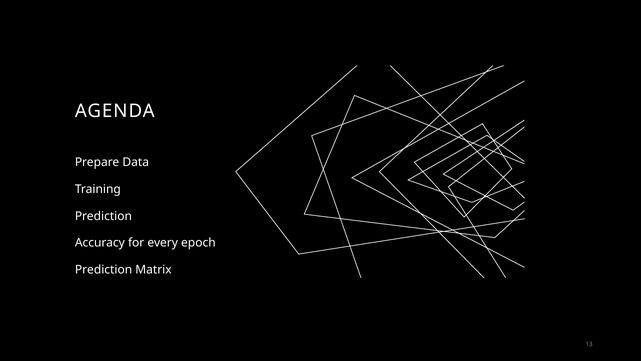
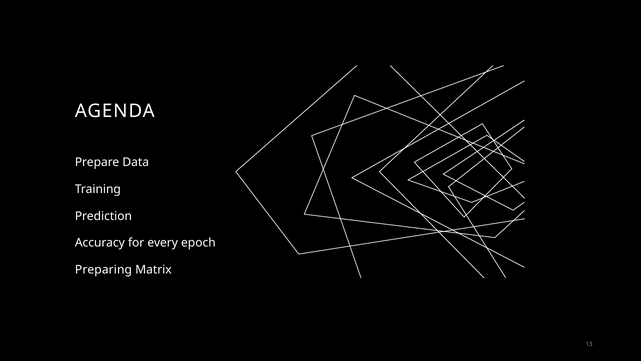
Prediction: Prediction -> Preparing (103, 270)
